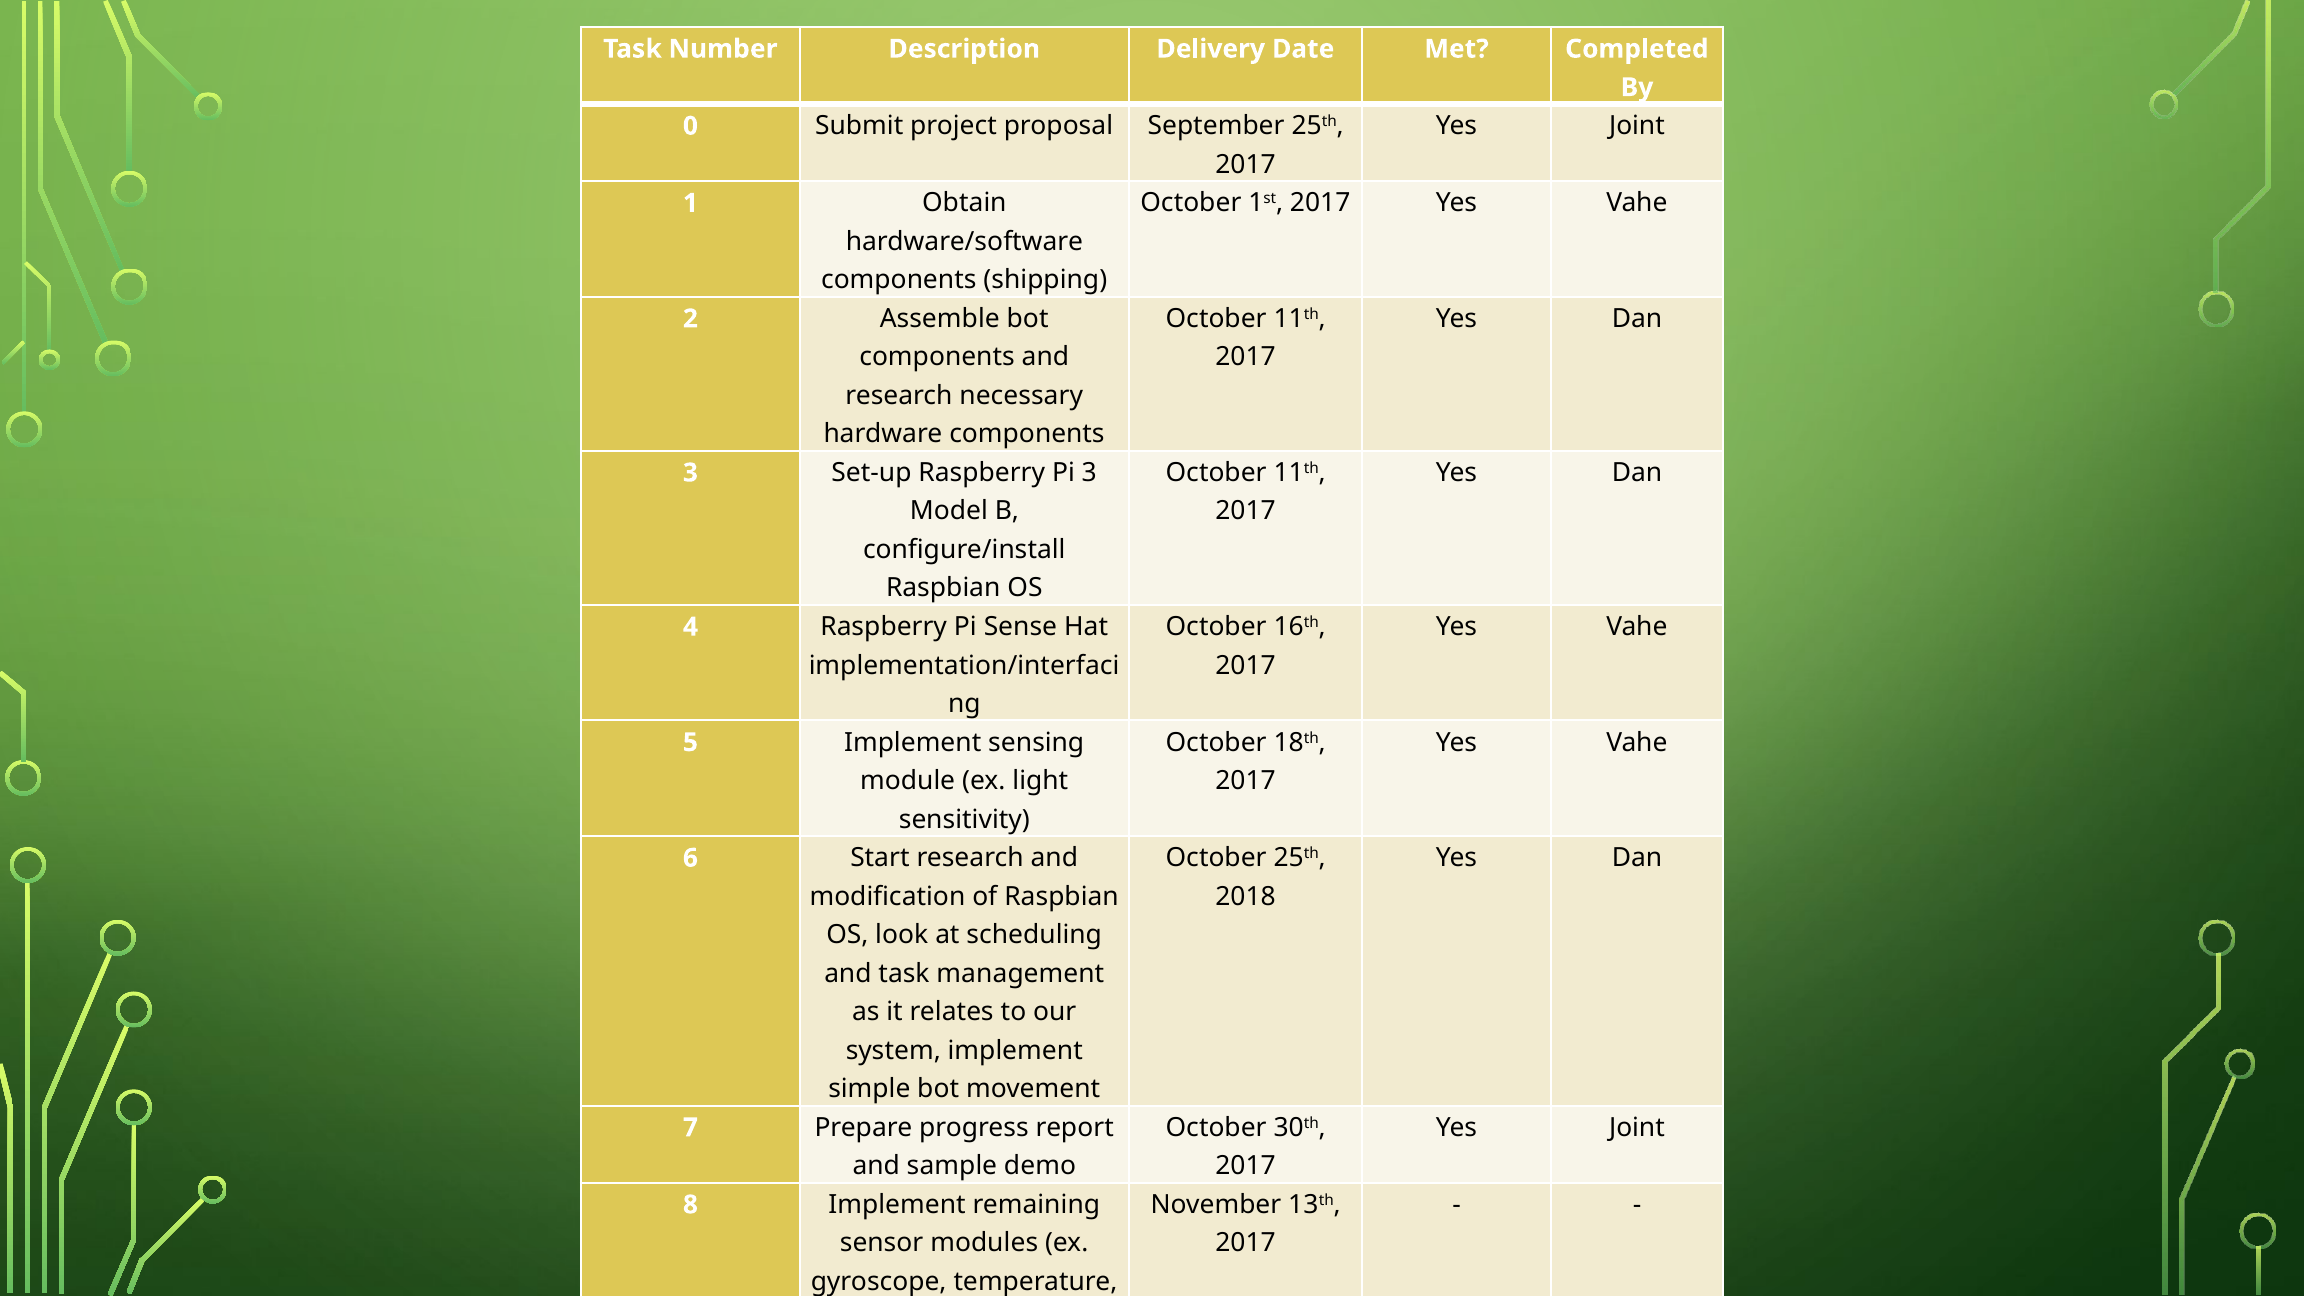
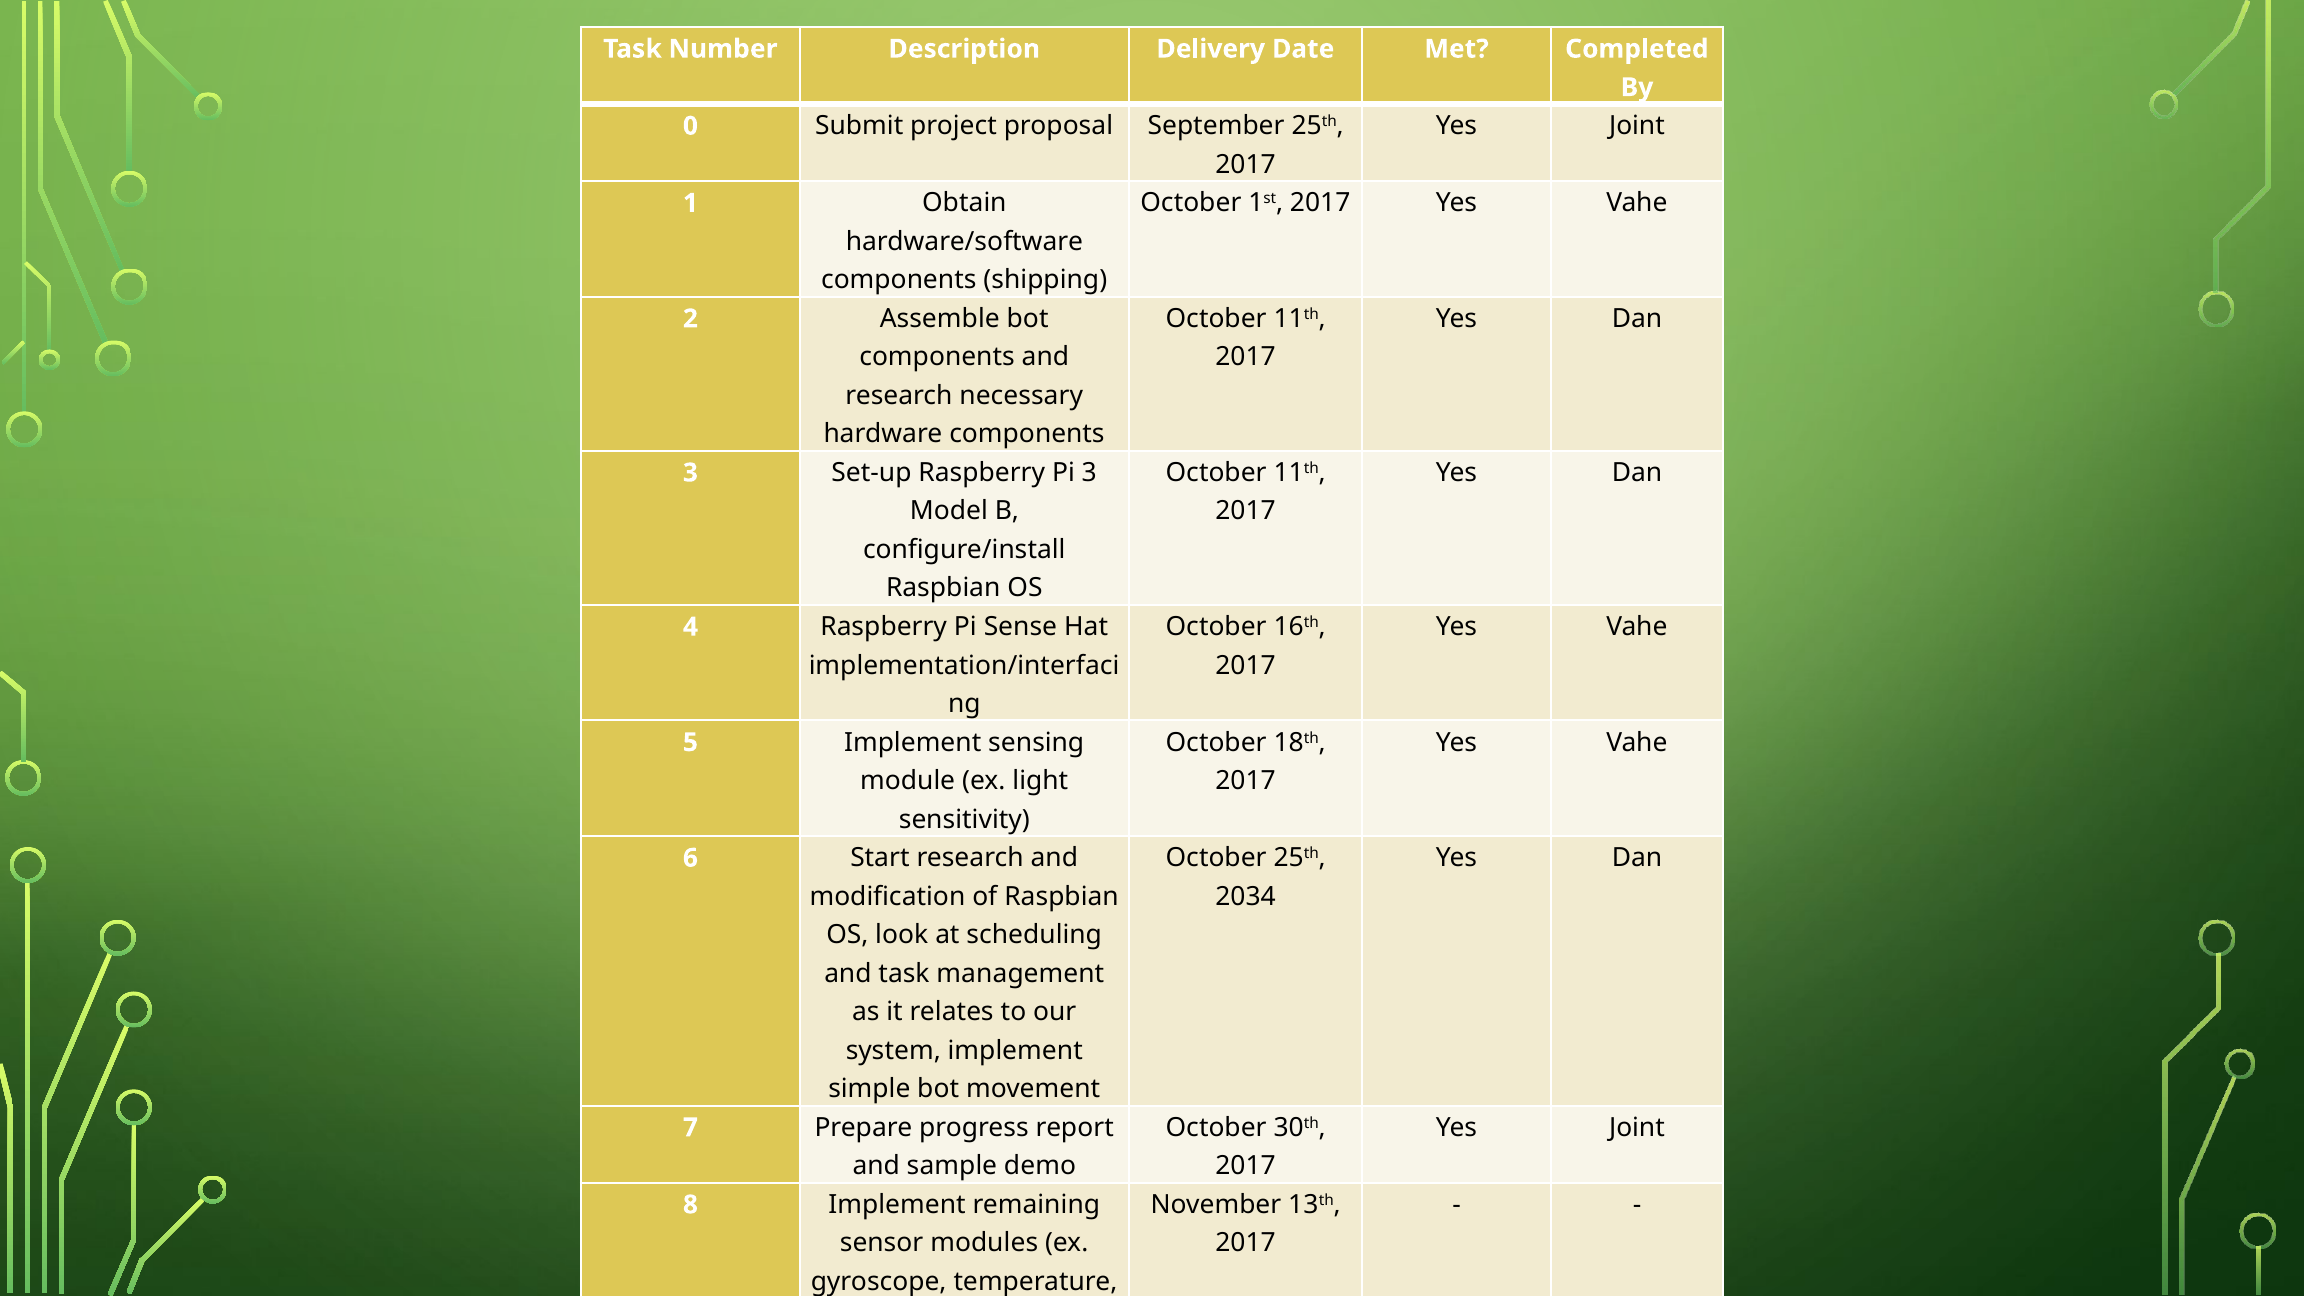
2018: 2018 -> 2034 (1246, 897)
